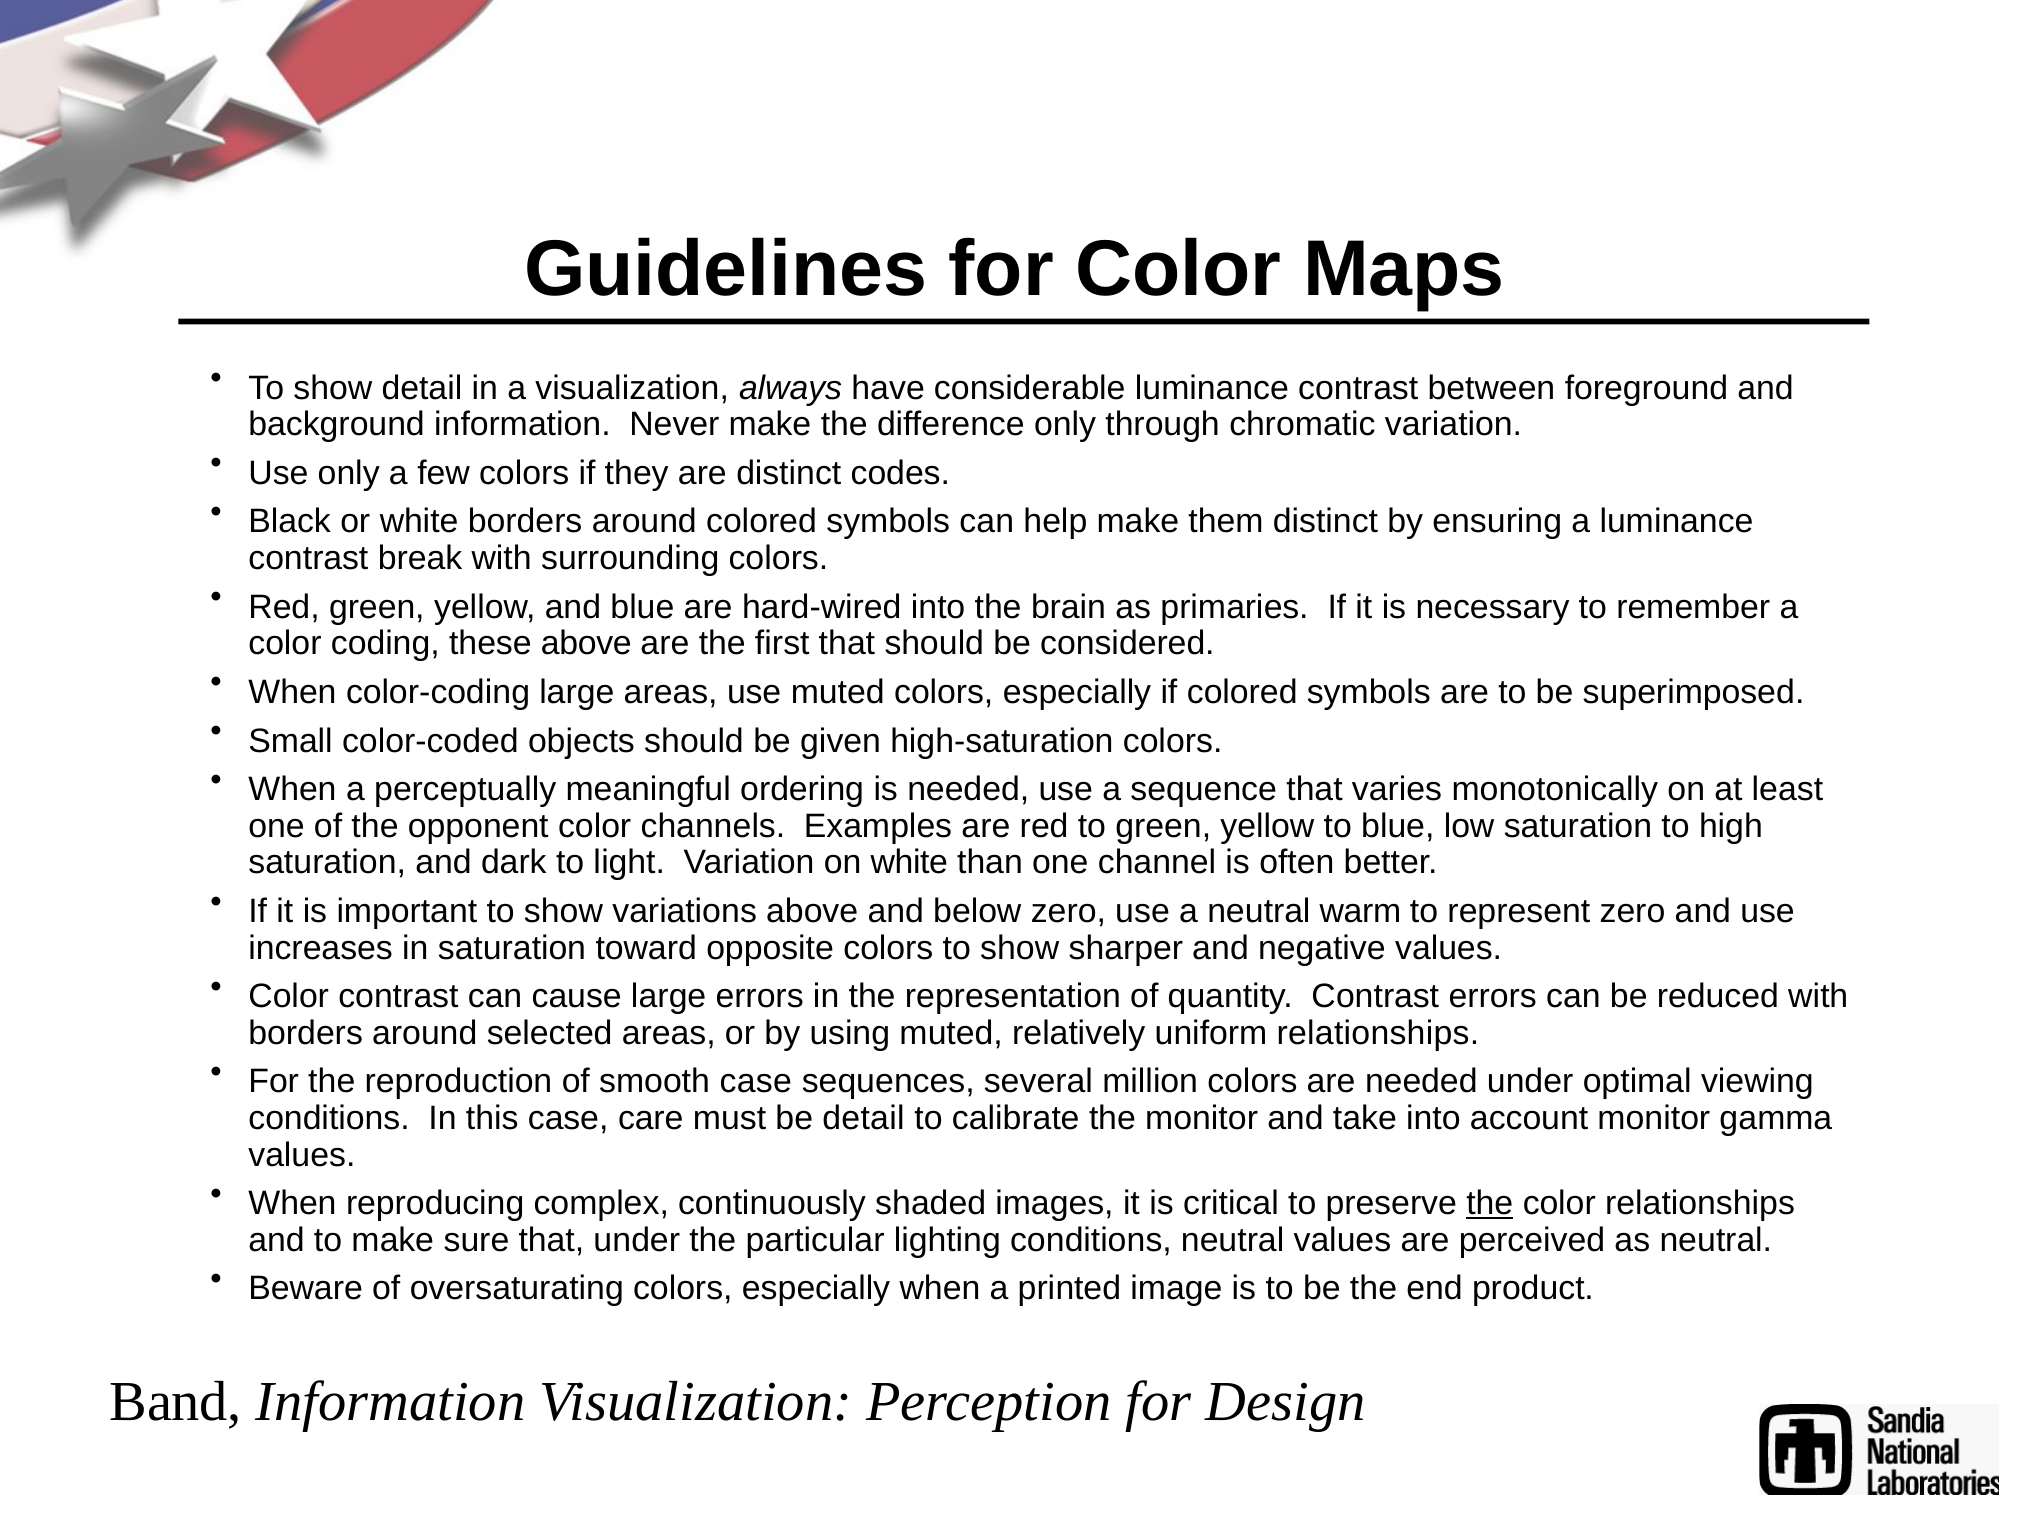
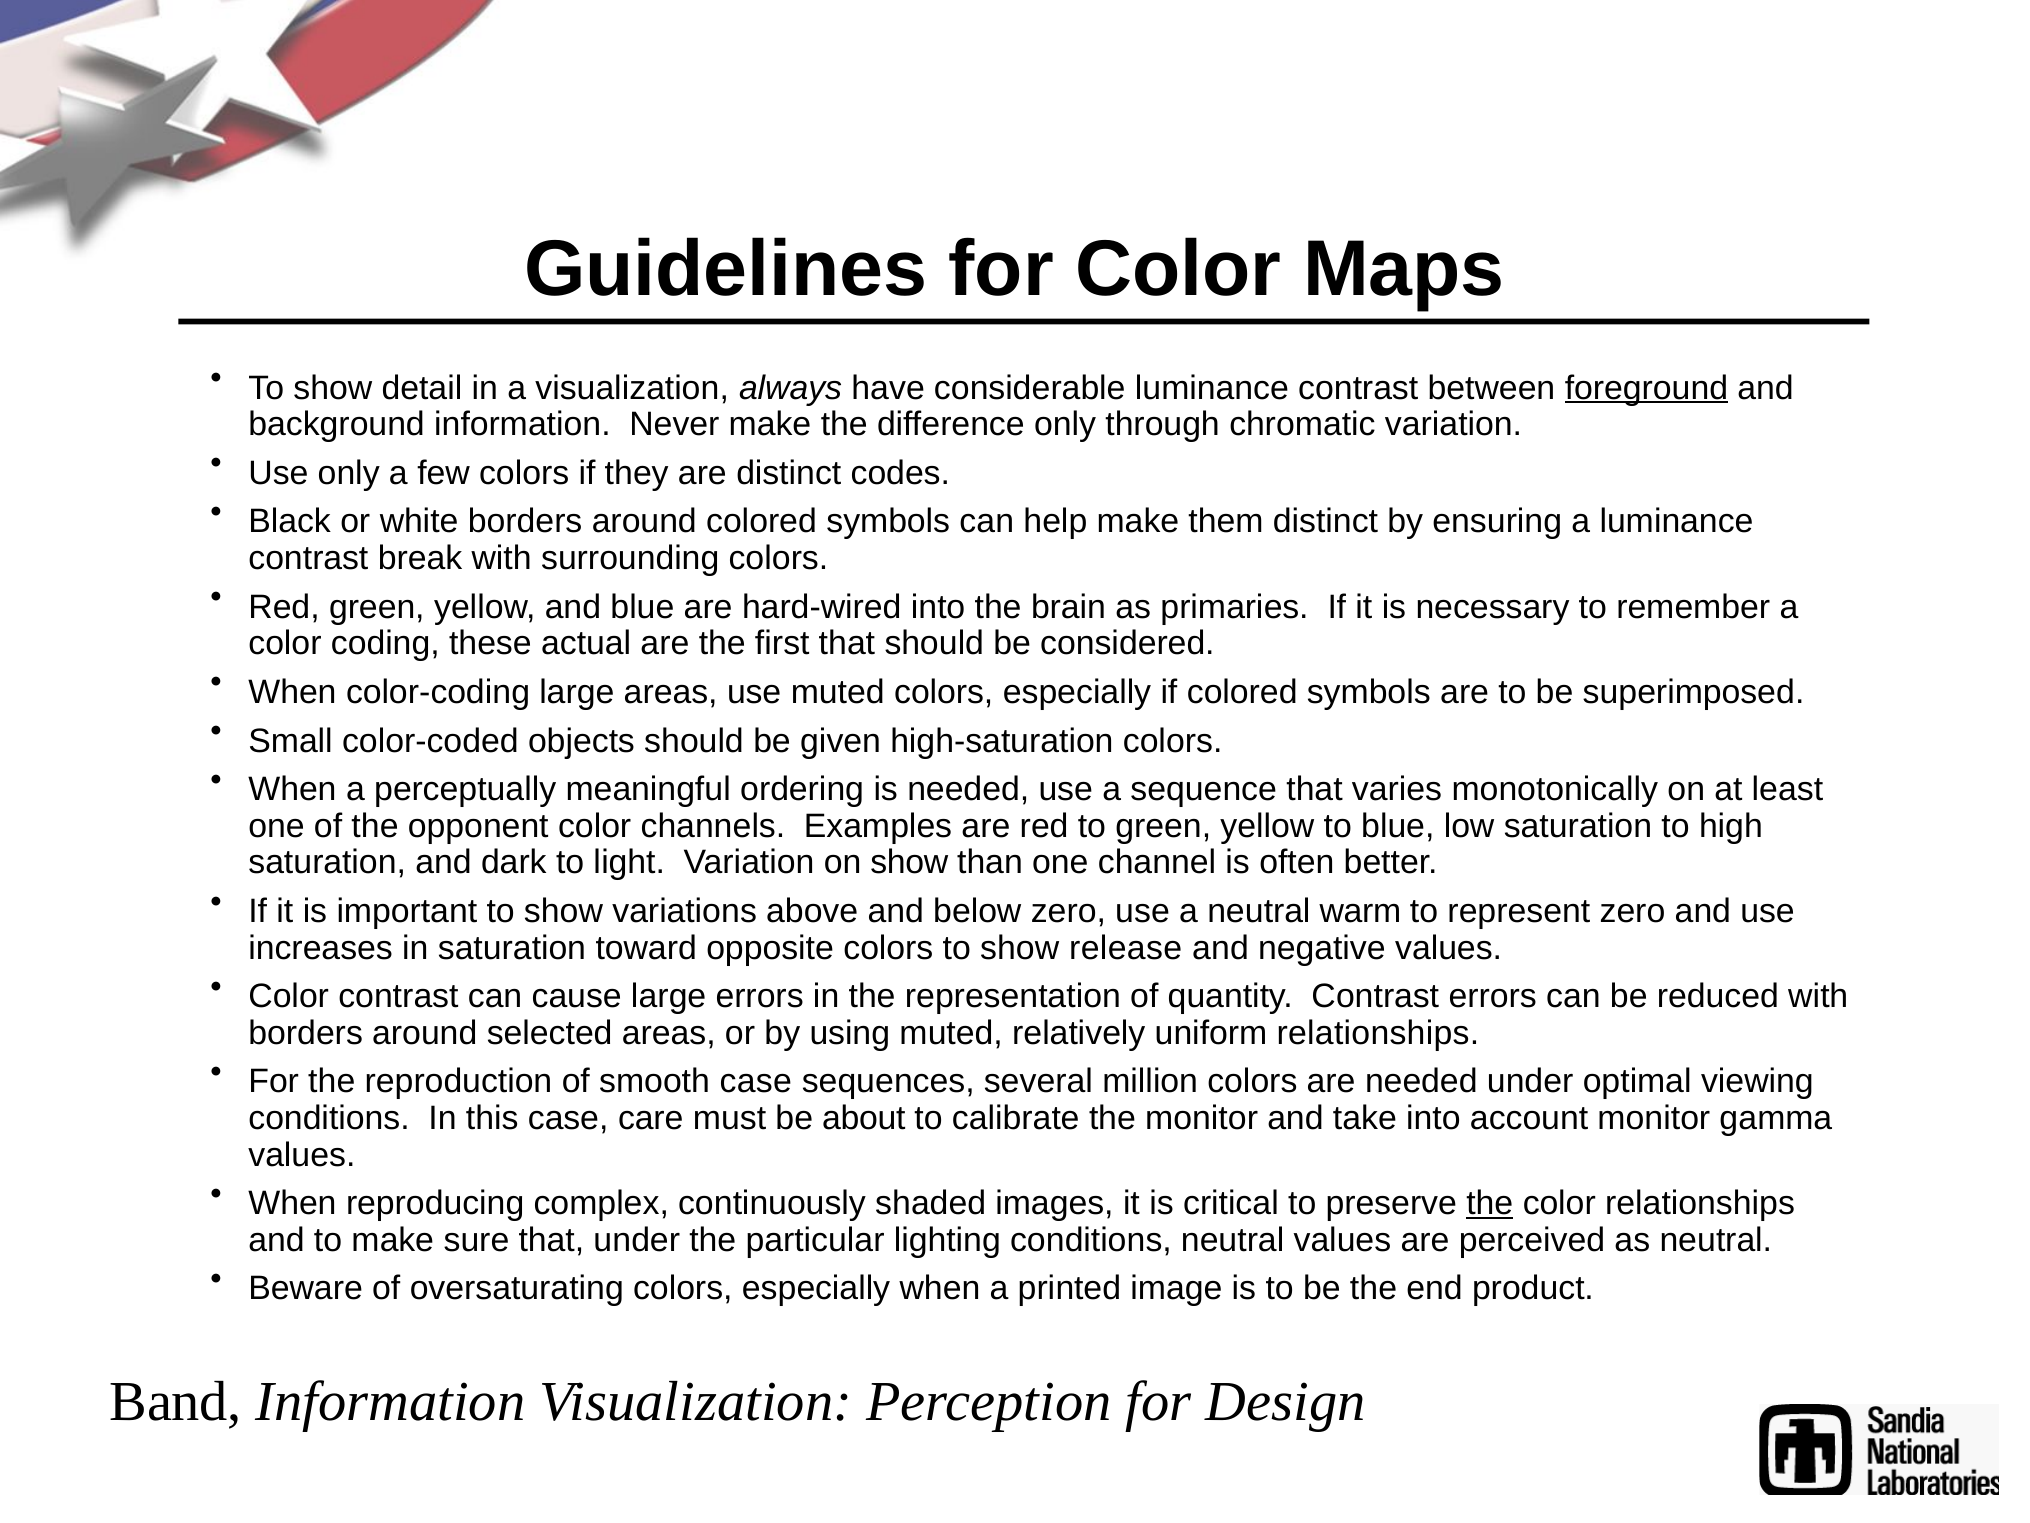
foreground underline: none -> present (1646, 388)
these above: above -> actual (586, 643)
on white: white -> show (909, 862)
sharper: sharper -> release (1126, 948)
be detail: detail -> about (864, 1118)
